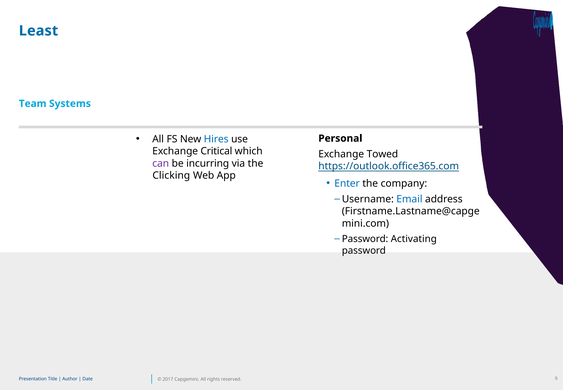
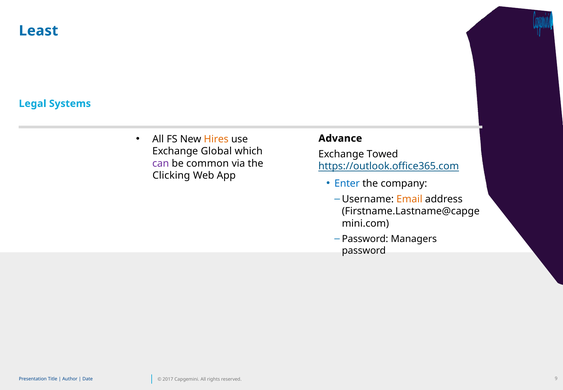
Team: Team -> Legal (33, 104)
Hires colour: blue -> orange (216, 139)
Personal: Personal -> Advance (340, 138)
Critical: Critical -> Global (216, 151)
incurring: incurring -> common (208, 163)
Email colour: blue -> orange (409, 199)
Activating: Activating -> Managers (414, 239)
